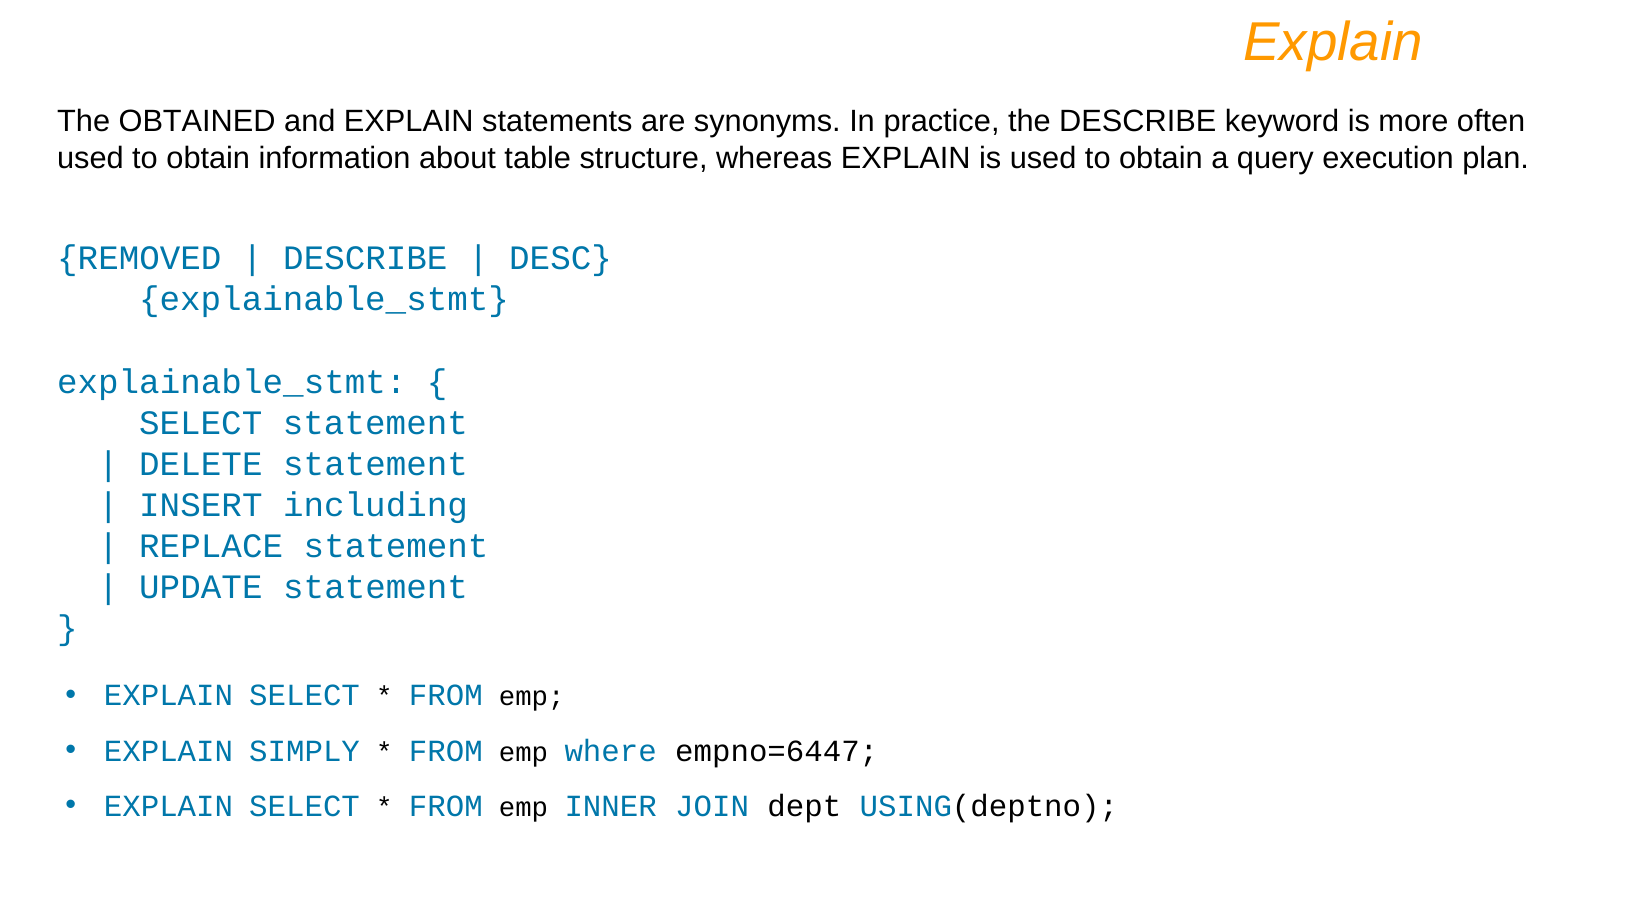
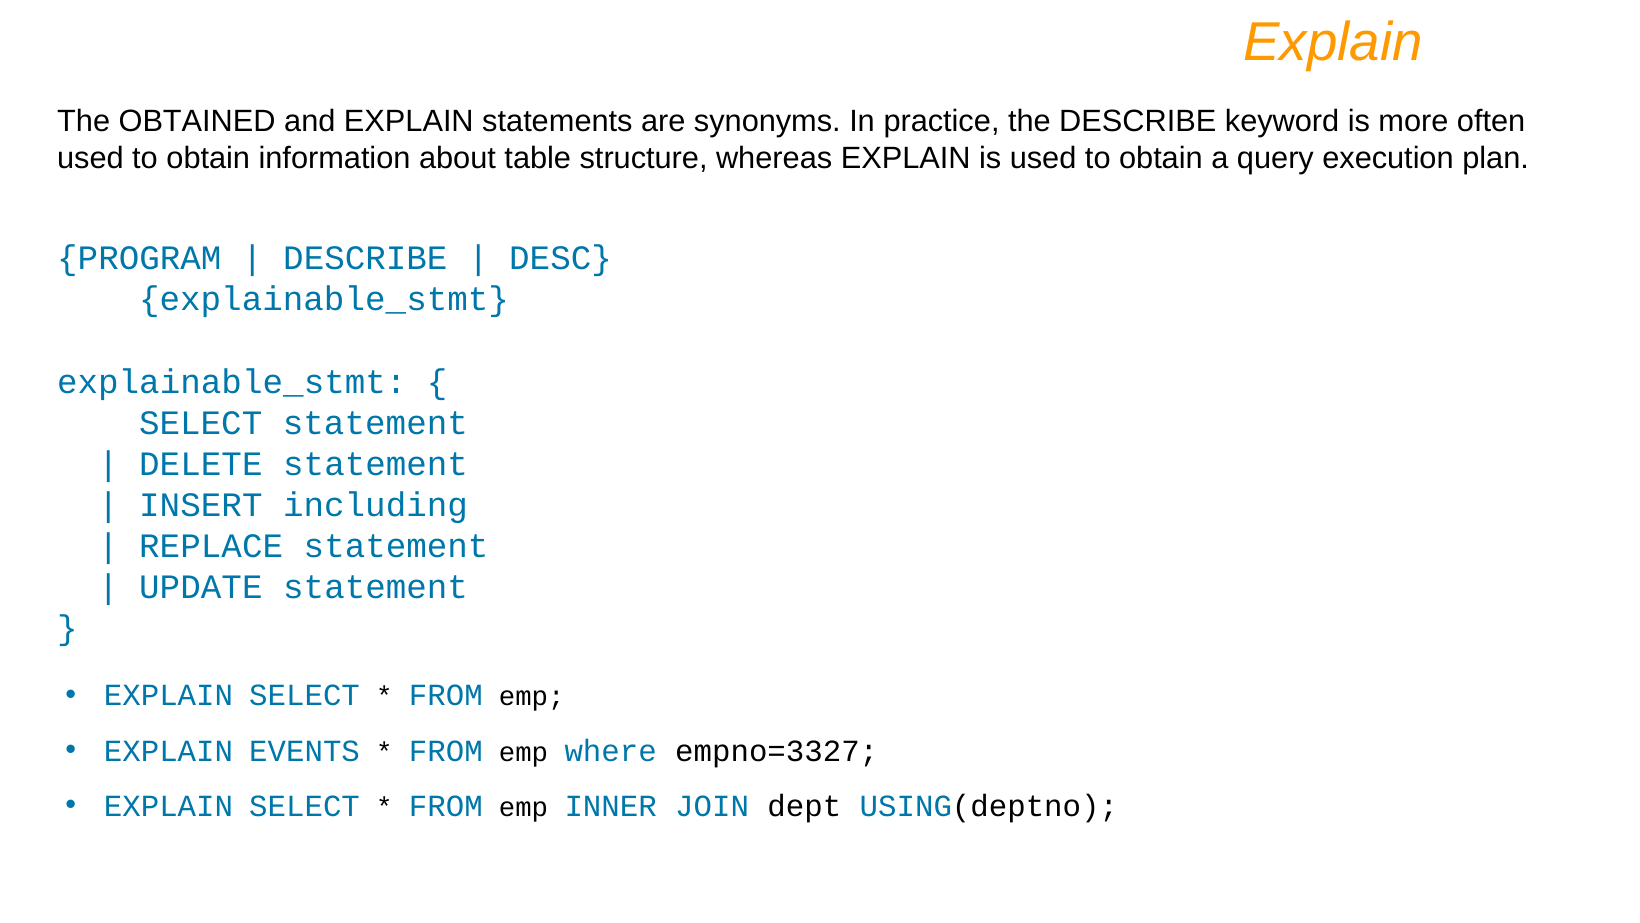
REMOVED: REMOVED -> PROGRAM (139, 258)
SIMPLY: SIMPLY -> EVENTS (305, 751)
empno=6447: empno=6447 -> empno=3327 (777, 751)
